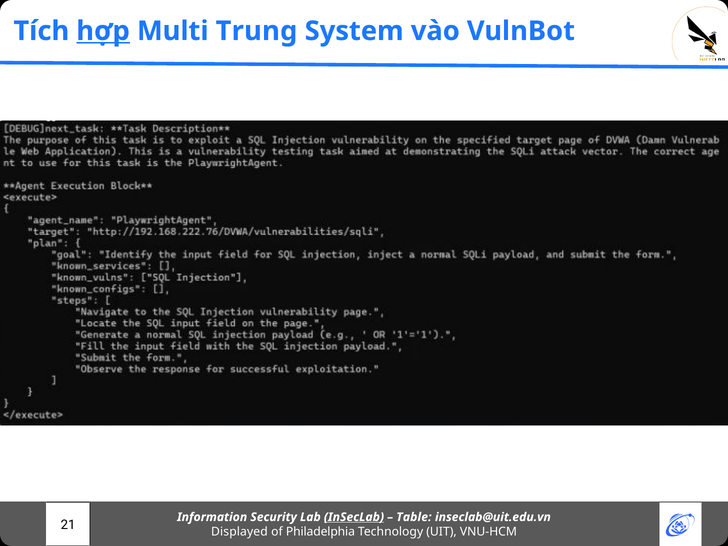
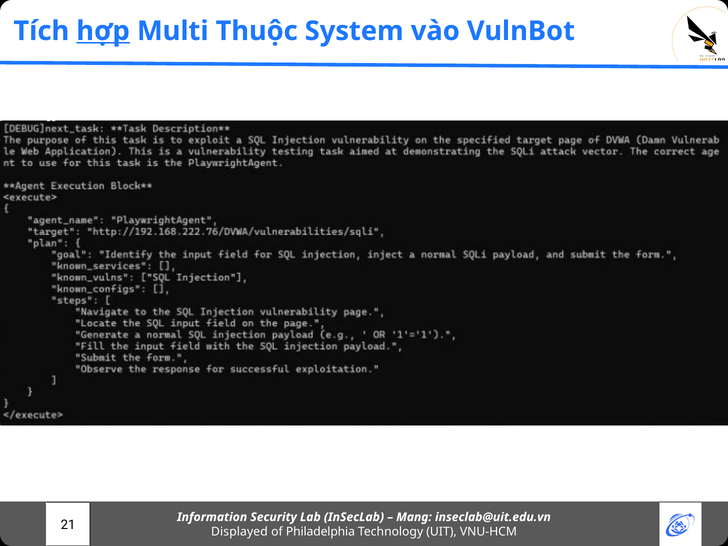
Trung: Trung -> Thuộc (257, 31)
InSecLab underline: present -> none (354, 517)
Table: Table -> Mang (414, 517)
